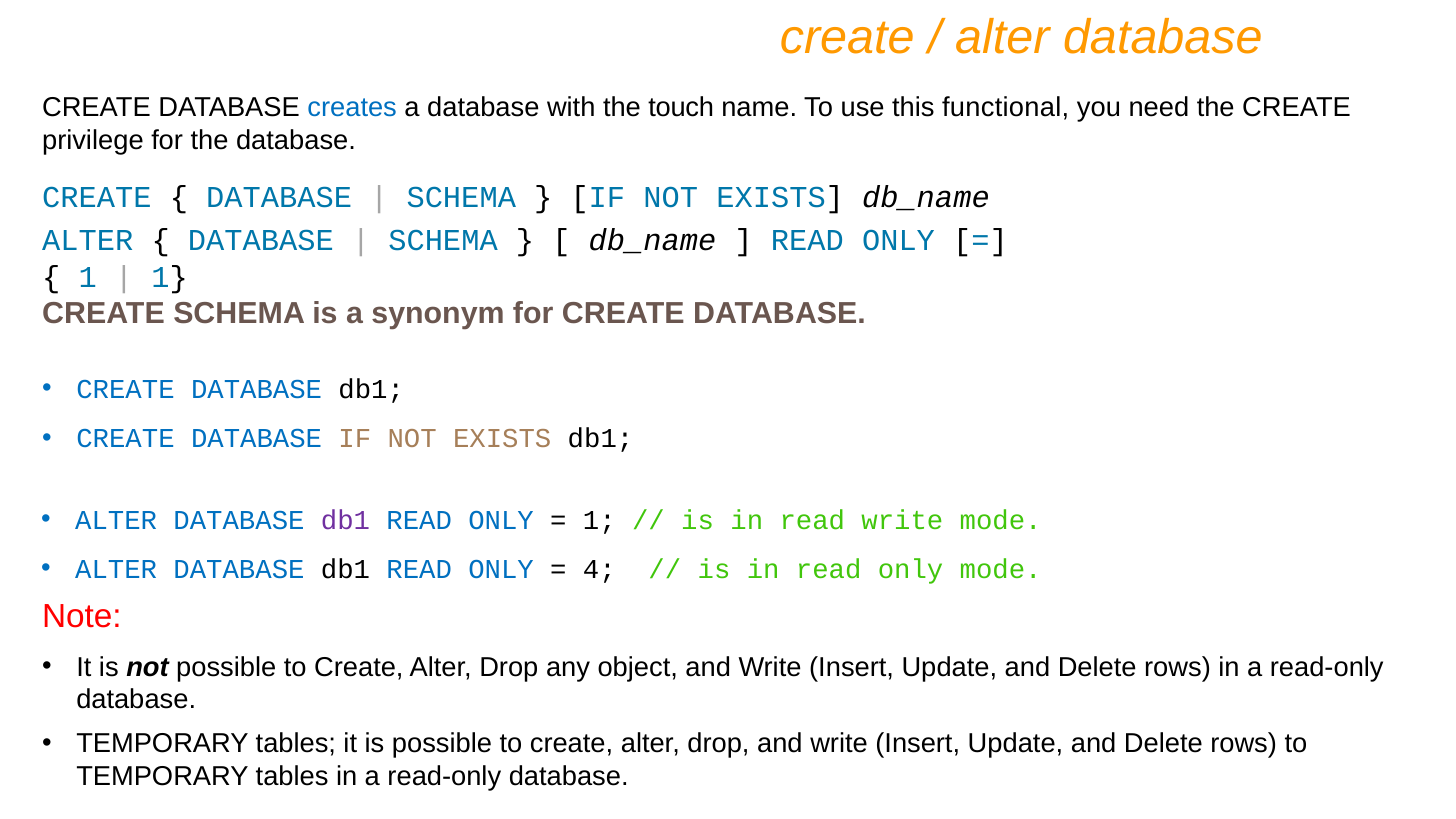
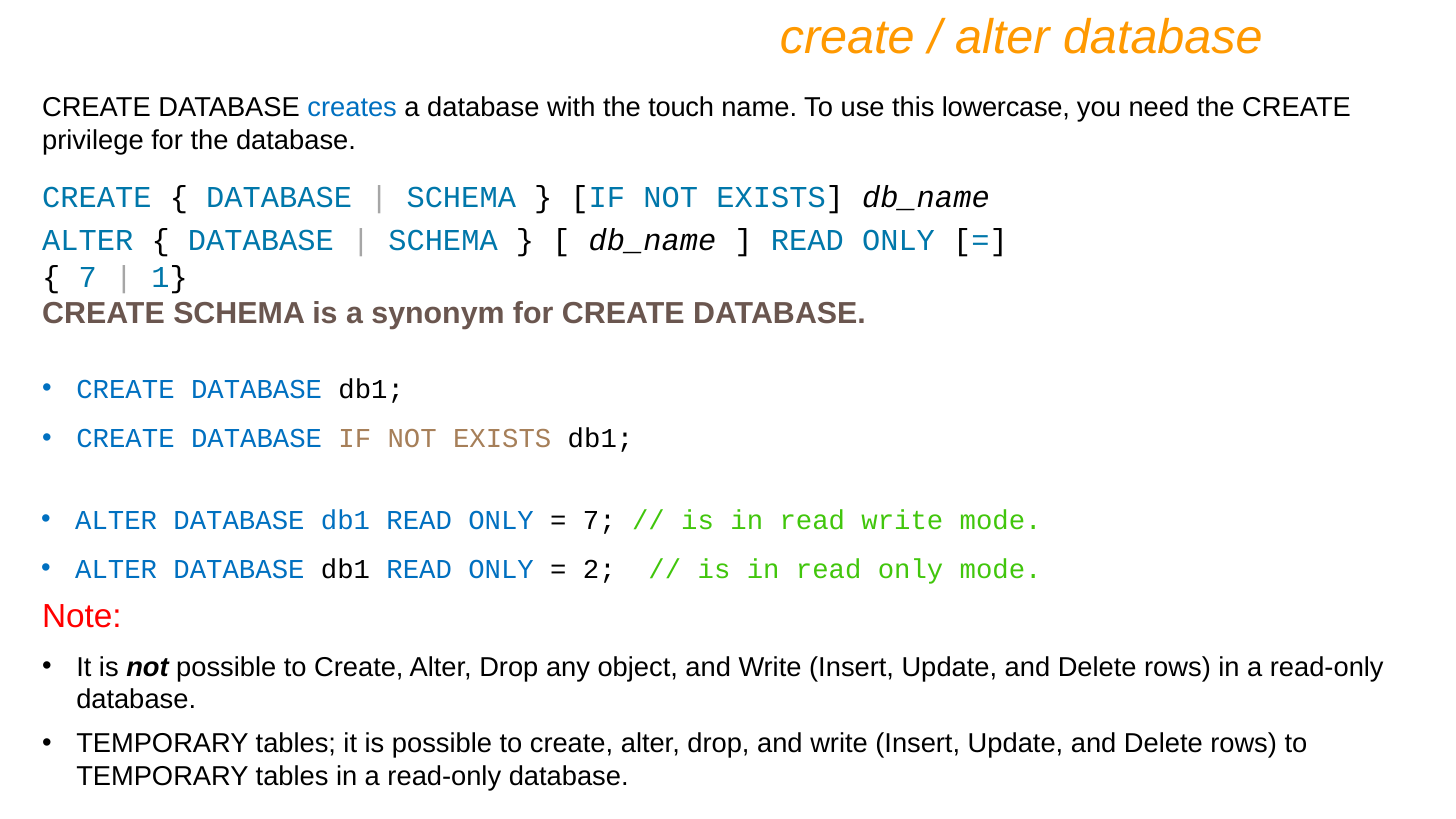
functional: functional -> lowercase (1006, 108)
1: 1 -> 7 (88, 277)
db1 colour: purple -> blue (345, 520)
1: 1 -> 7 (599, 520)
4: 4 -> 2 (599, 569)
